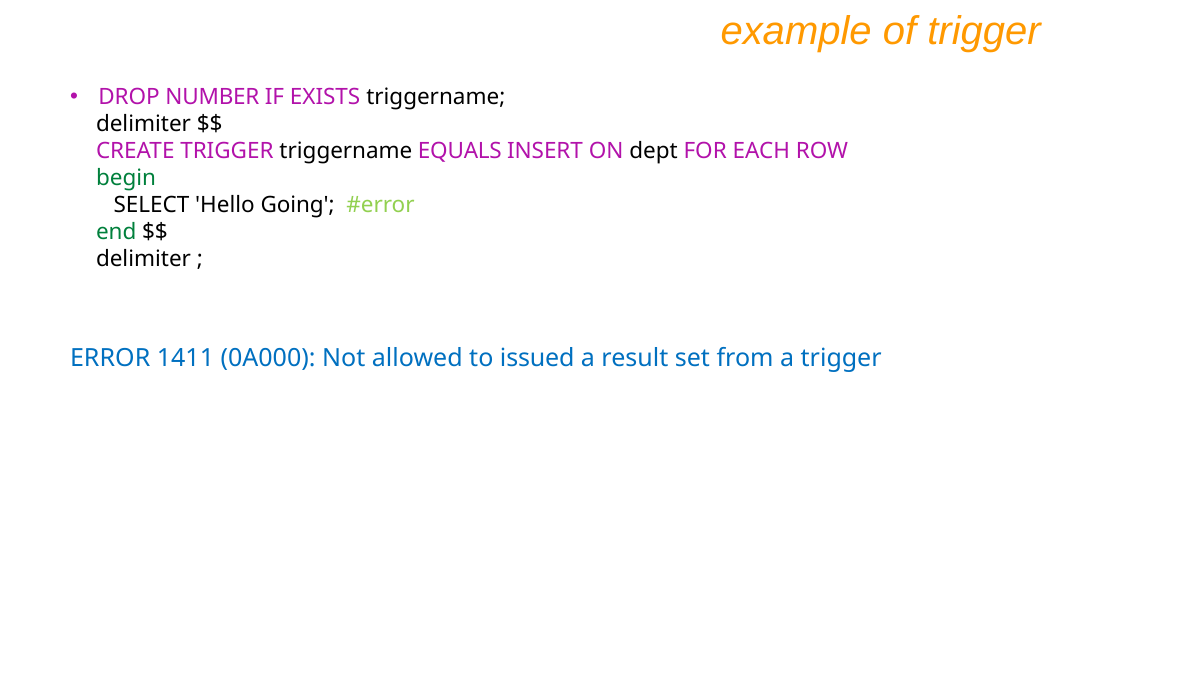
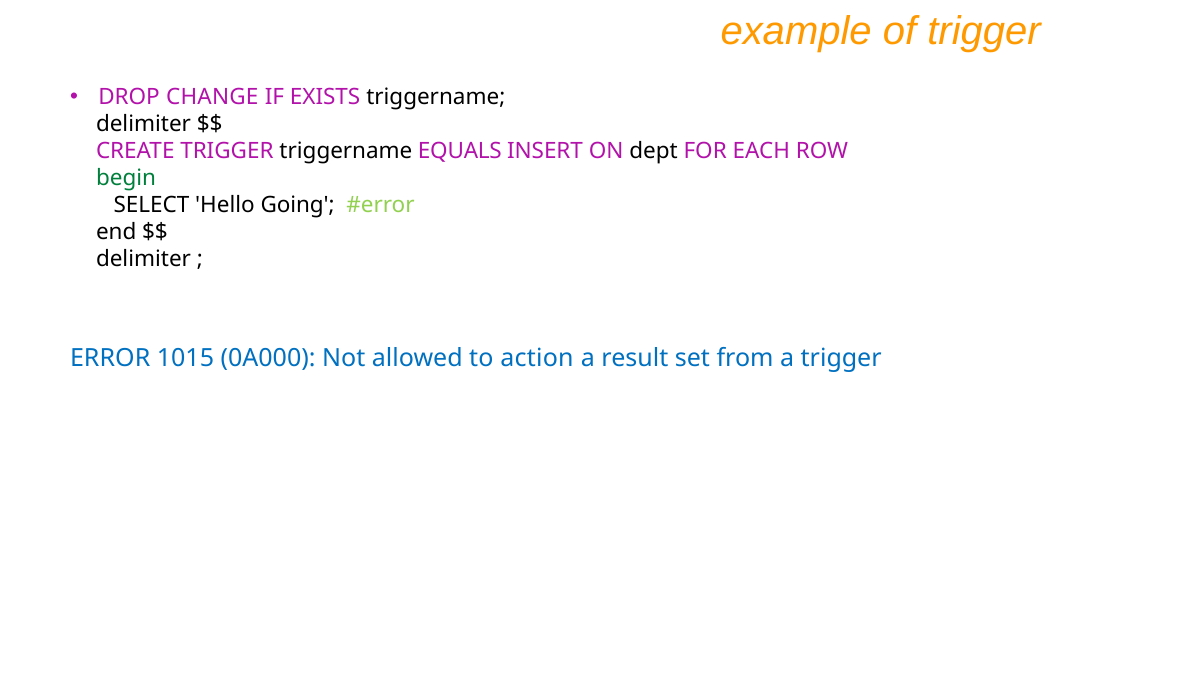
NUMBER: NUMBER -> CHANGE (212, 97)
end colour: green -> black (116, 232)
1411: 1411 -> 1015 (185, 359)
issued: issued -> action (537, 359)
